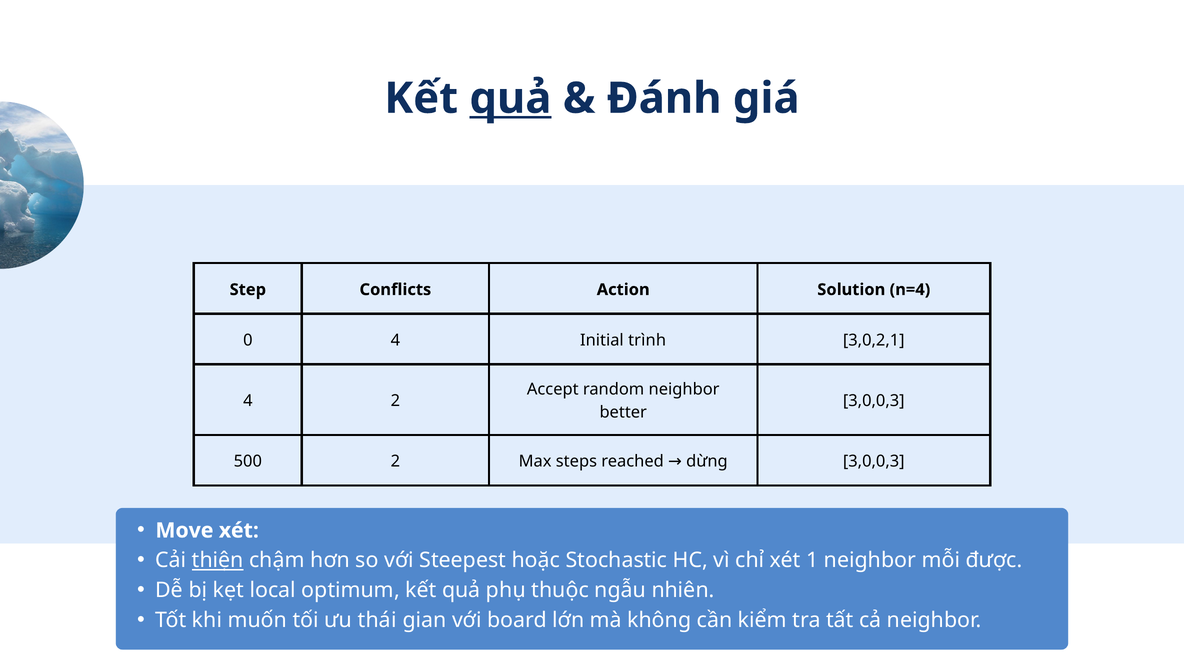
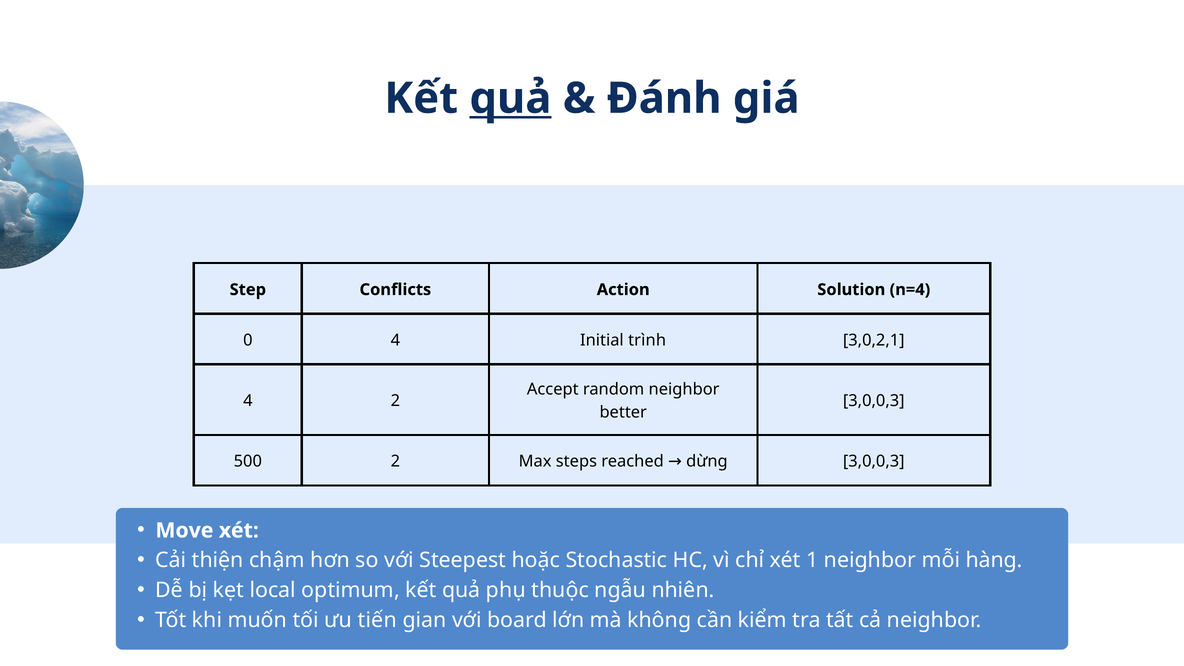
thiện underline: present -> none (218, 560)
được: được -> hàng (994, 560)
thái: thái -> tiến (377, 620)
